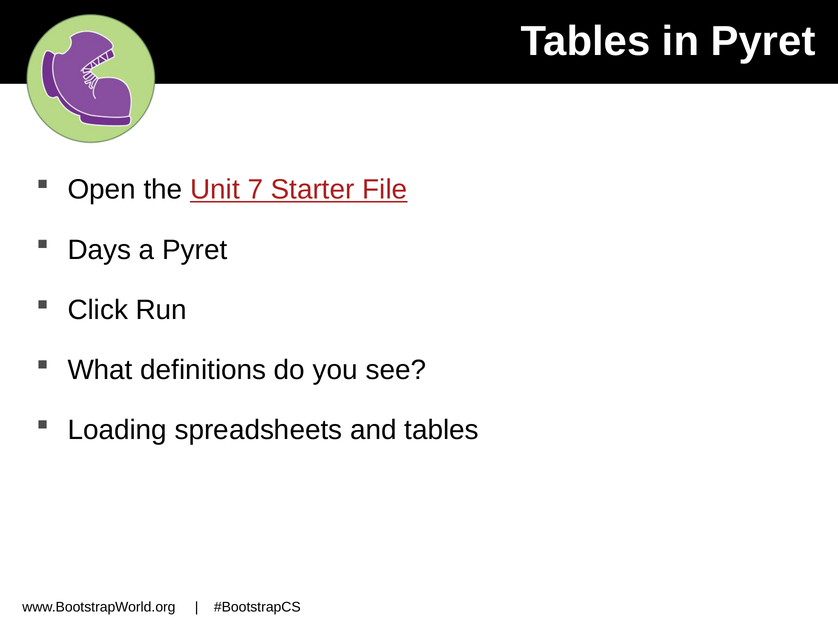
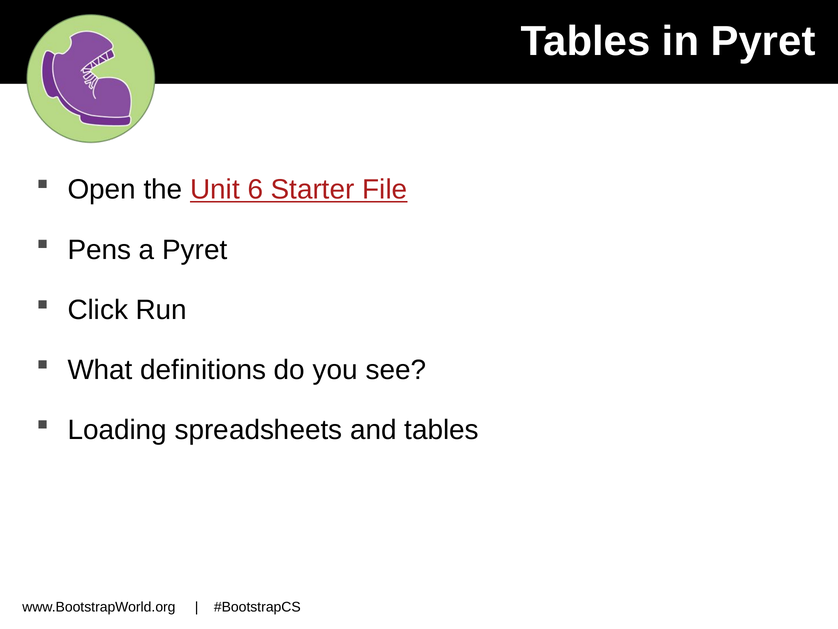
7: 7 -> 6 (255, 190)
Days: Days -> Pens (99, 250)
